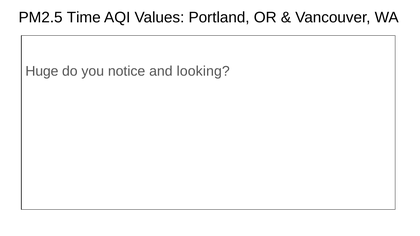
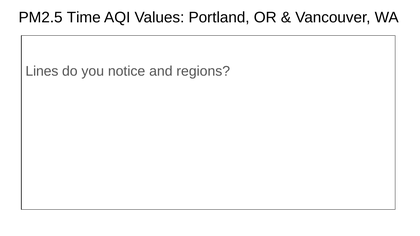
Huge: Huge -> Lines (42, 71)
looking: looking -> regions (203, 71)
